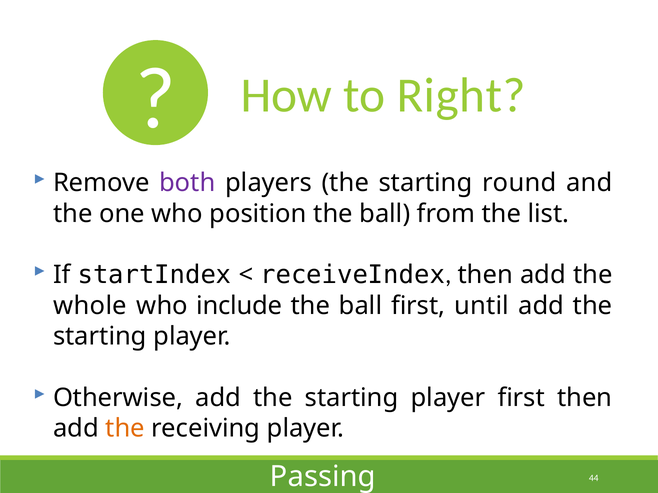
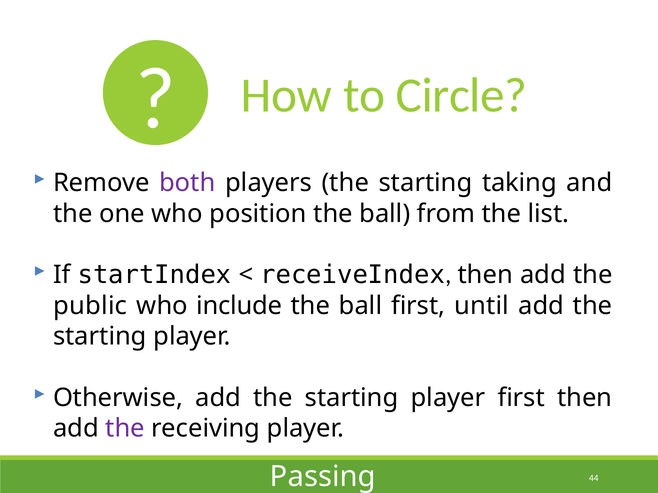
Right: Right -> Circle (461, 96)
round: round -> taking (519, 183)
whole: whole -> public (90, 306)
the colour: orange -> purple (125, 429)
